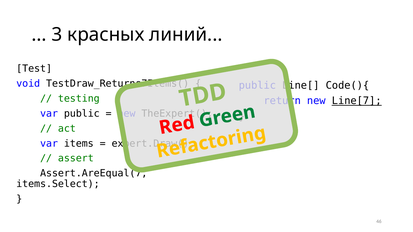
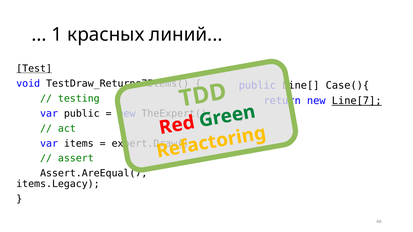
3: 3 -> 1 (57, 35)
Test underline: none -> present (34, 69)
Code(){: Code(){ -> Case(){ (347, 86)
items.Select: items.Select -> items.Legacy (58, 184)
